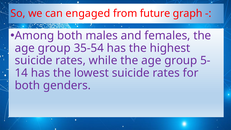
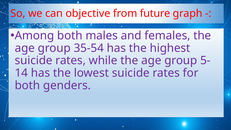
engaged: engaged -> objective (88, 13)
